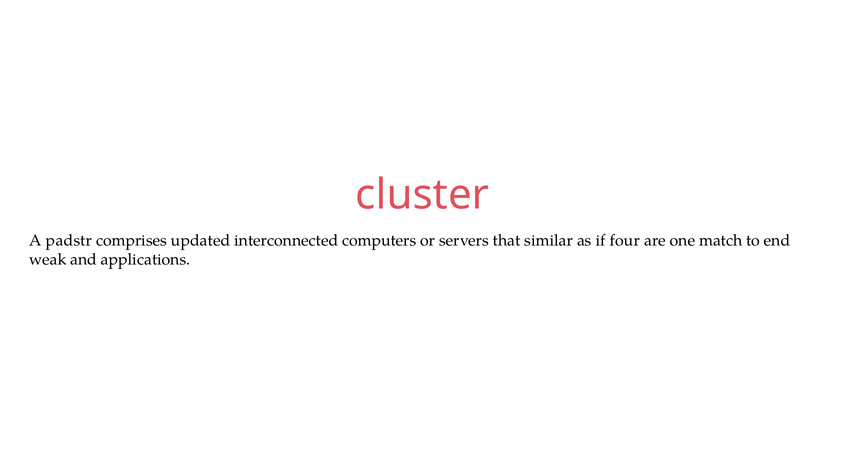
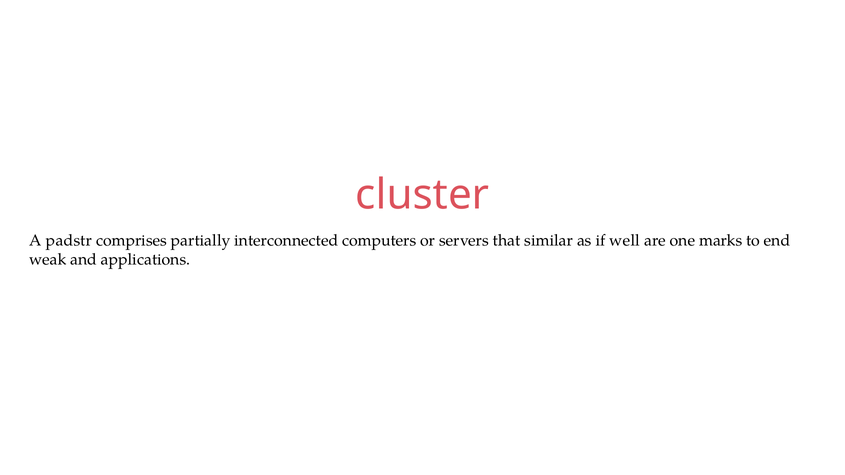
updated: updated -> partially (201, 241)
four: four -> well (625, 241)
match: match -> marks (721, 241)
